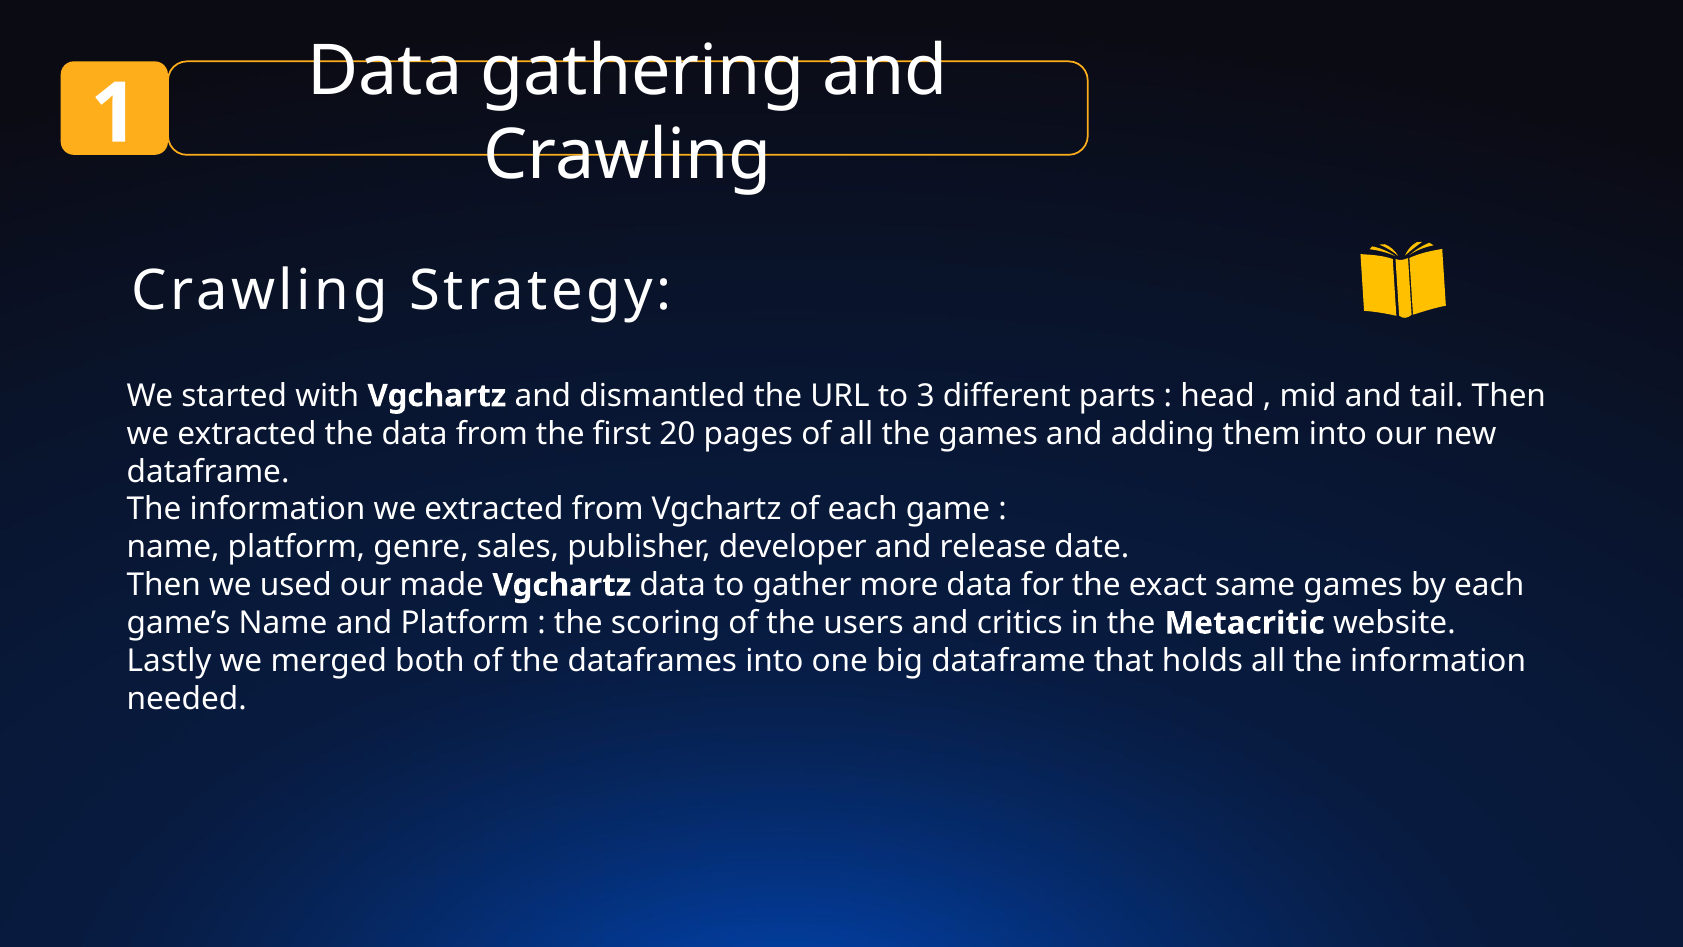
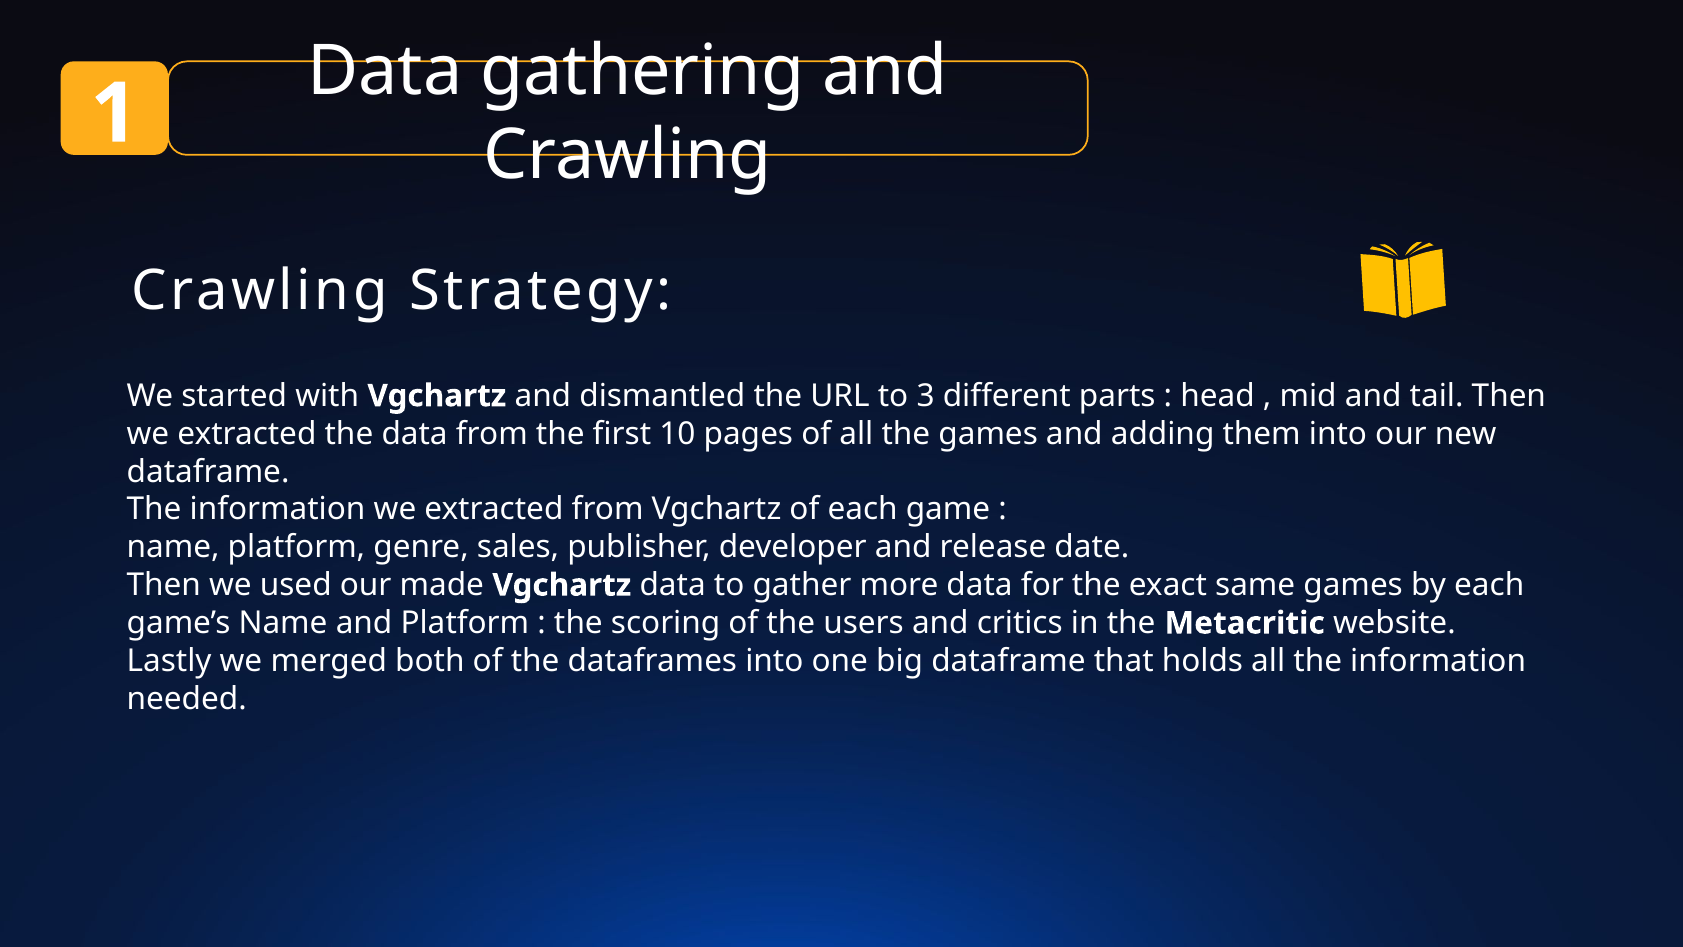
20: 20 -> 10 (677, 434)
